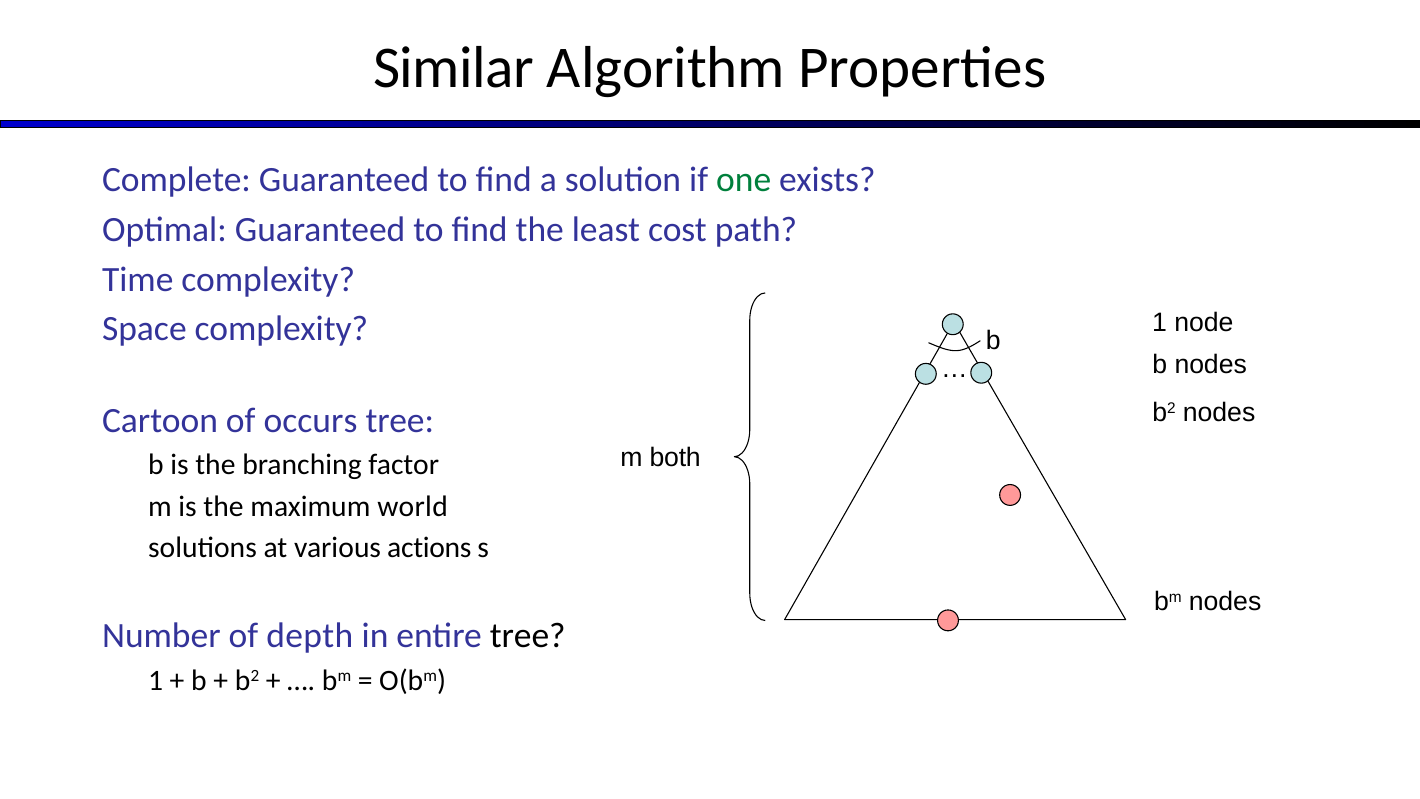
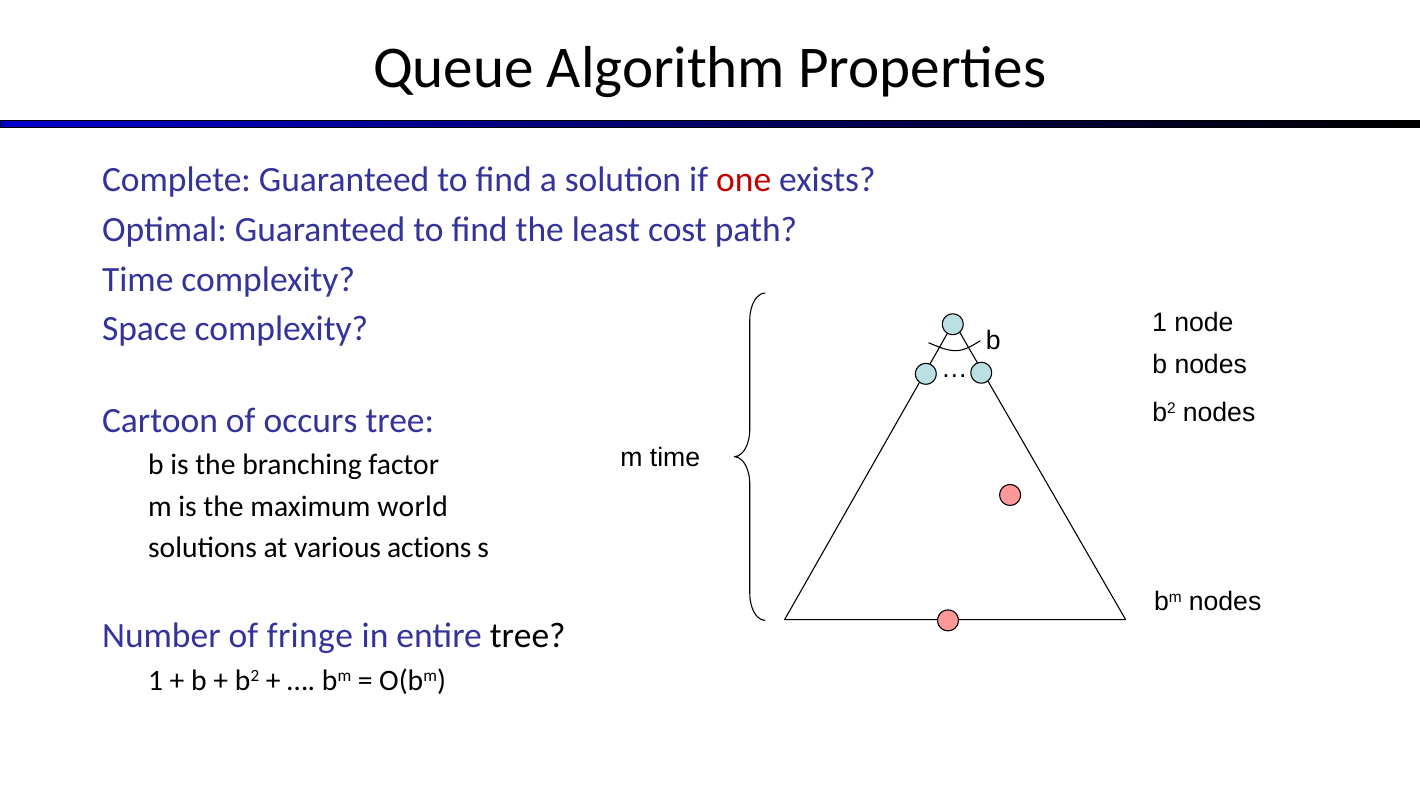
Similar: Similar -> Queue (453, 68)
one colour: green -> red (744, 180)
both: both -> time (675, 457)
depth: depth -> fringe (310, 636)
